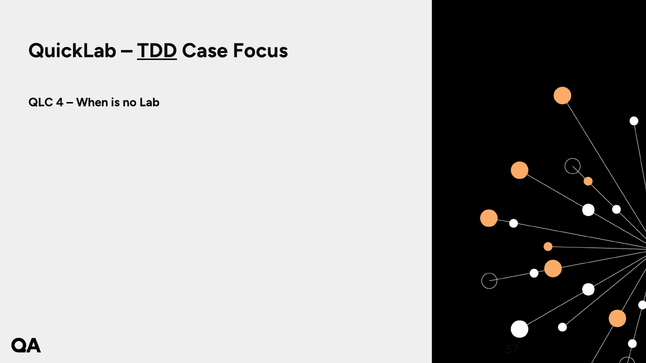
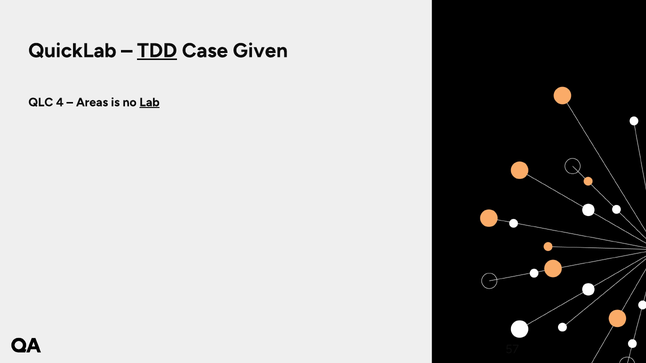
Focus: Focus -> Given (260, 51)
When: When -> Areas (92, 102)
Lab underline: none -> present (150, 102)
